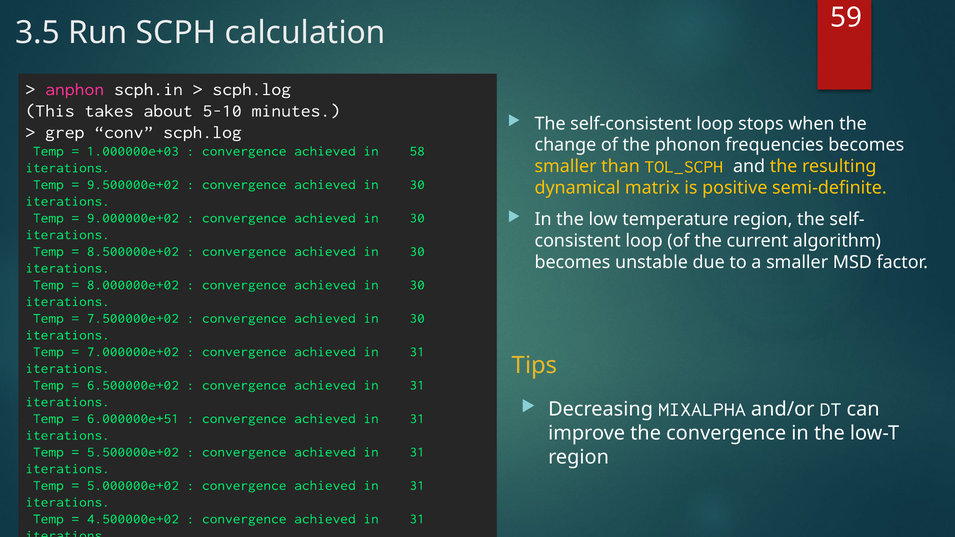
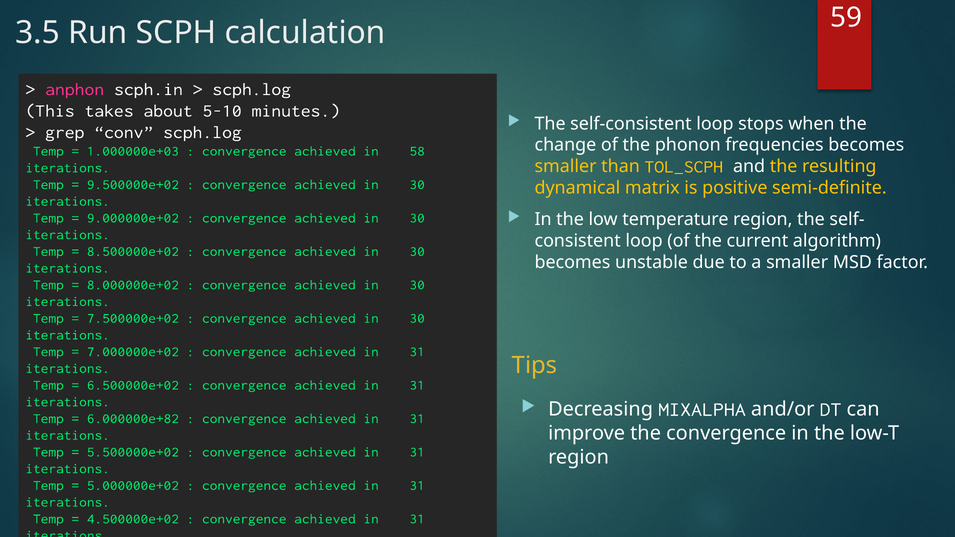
6.000000e+51: 6.000000e+51 -> 6.000000e+82 (133, 419)
